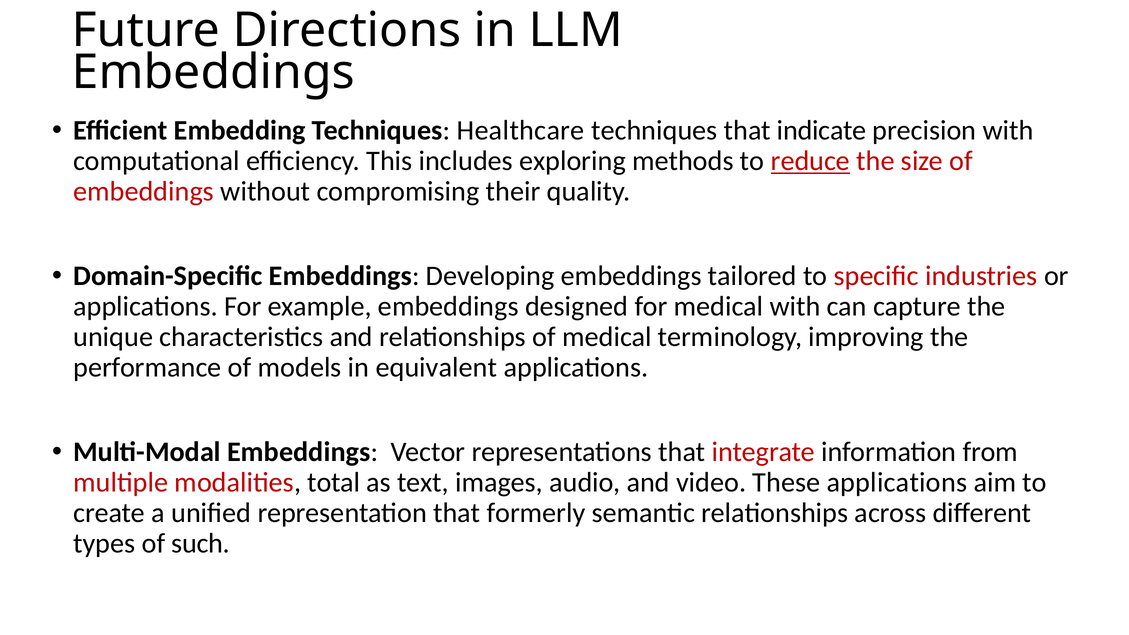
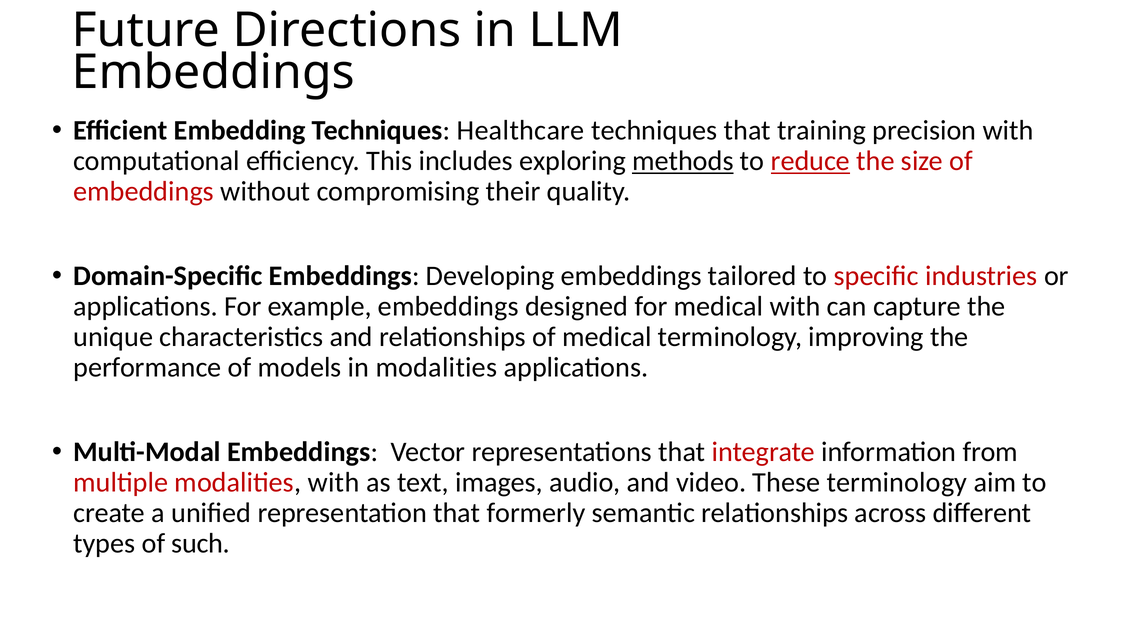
indicate: indicate -> training (822, 131)
methods underline: none -> present (683, 161)
in equivalent: equivalent -> modalities (436, 368)
modalities total: total -> with (333, 482)
These applications: applications -> terminology (897, 482)
